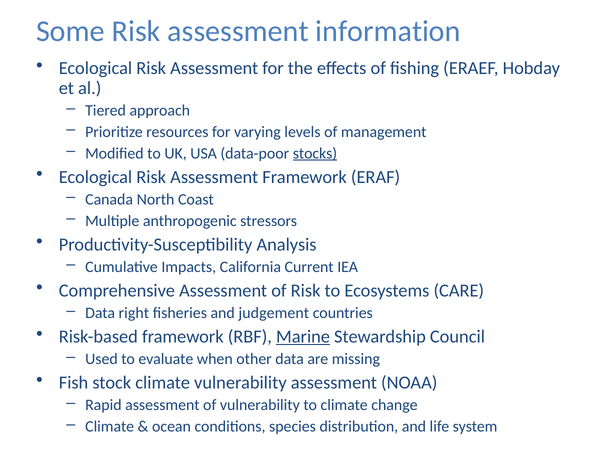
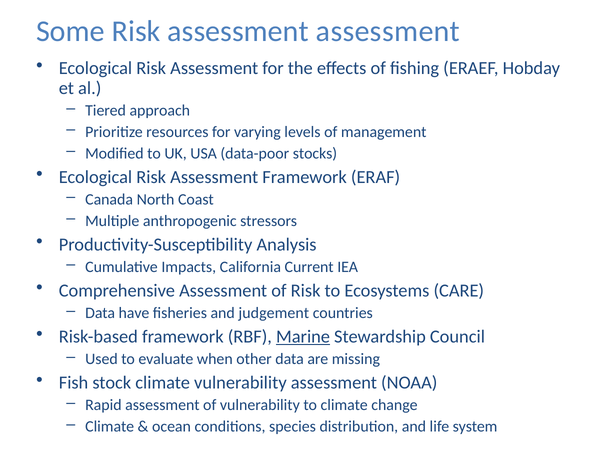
assessment information: information -> assessment (388, 31)
stocks underline: present -> none (315, 153)
right: right -> have (134, 313)
